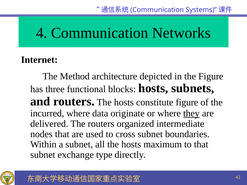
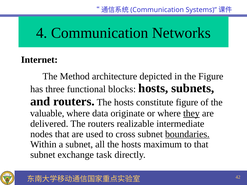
incurred: incurred -> valuable (47, 113)
organized: organized -> realizable (135, 124)
boundaries underline: none -> present (187, 134)
type: type -> task (104, 155)
